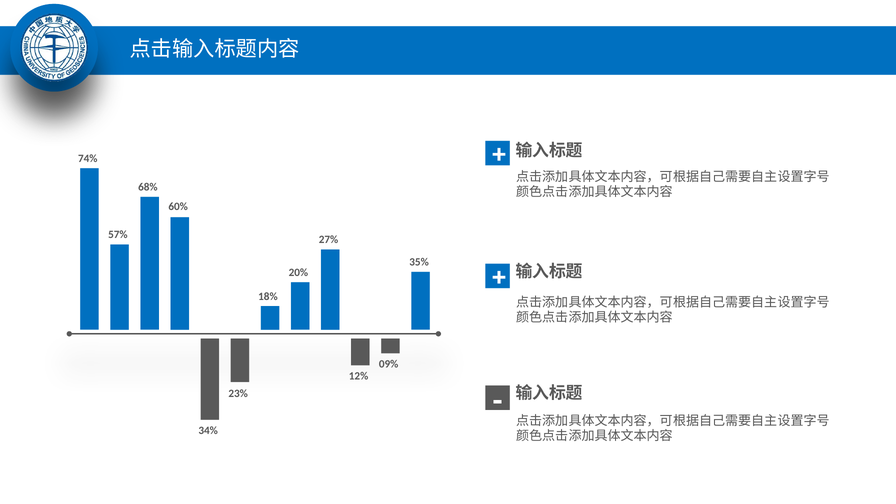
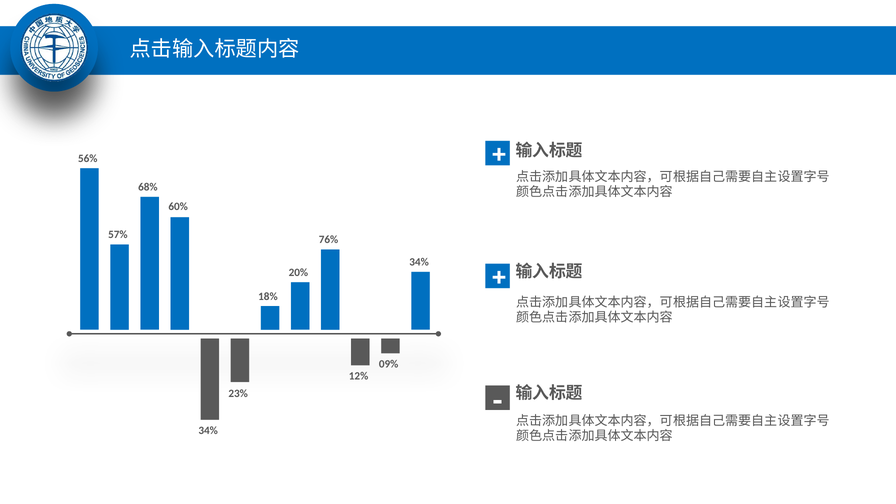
74%: 74% -> 56% (88, 158)
27%: 27% -> 76% (328, 240)
35%: 35% -> 34% (419, 262)
